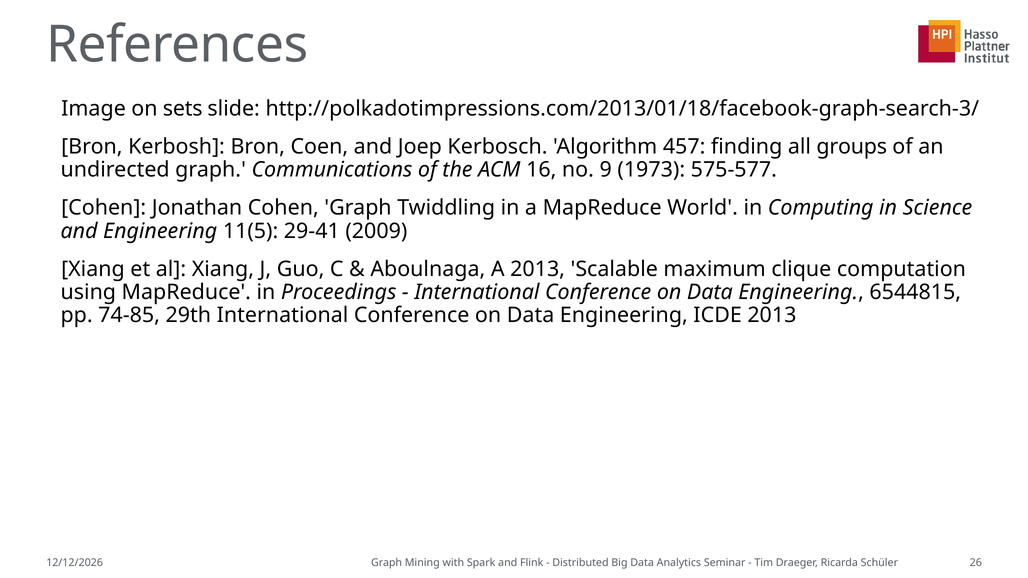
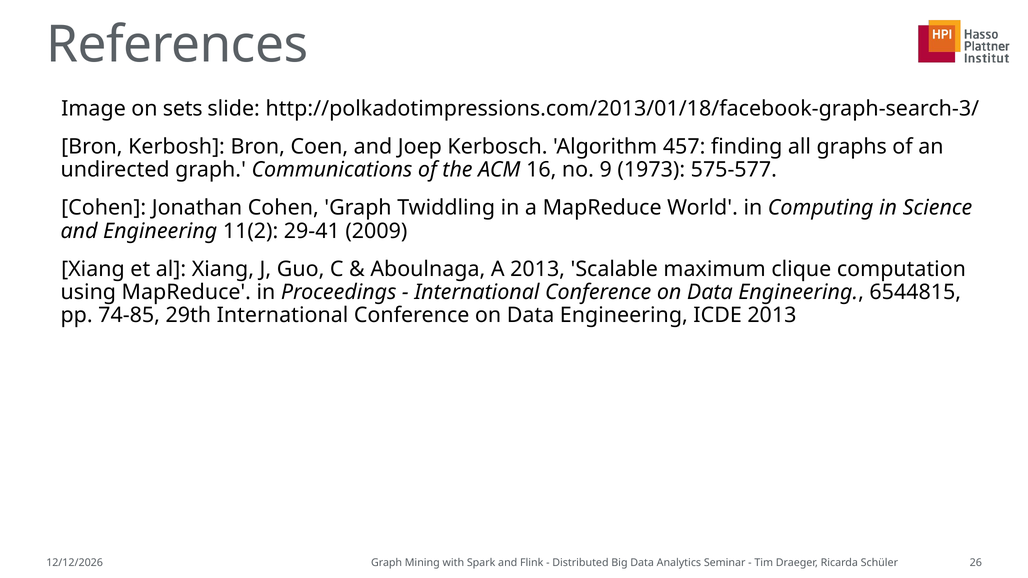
groups: groups -> graphs (852, 147)
11(5: 11(5 -> 11(2 (251, 231)
